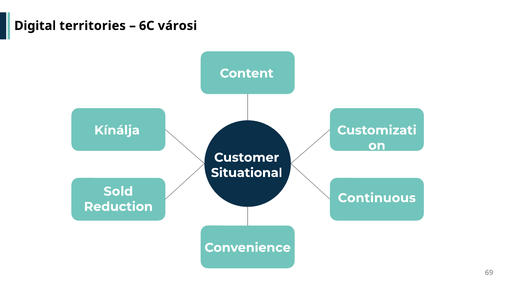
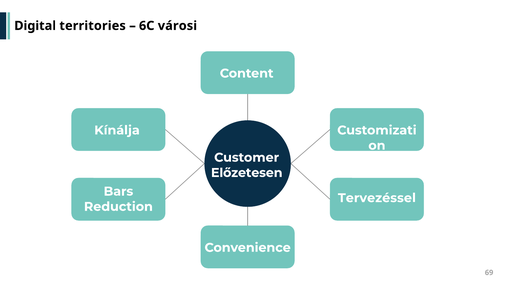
Situational: Situational -> Előzetesen (247, 173)
Sold: Sold -> Bars (118, 191)
Continuous: Continuous -> Tervezéssel (377, 198)
